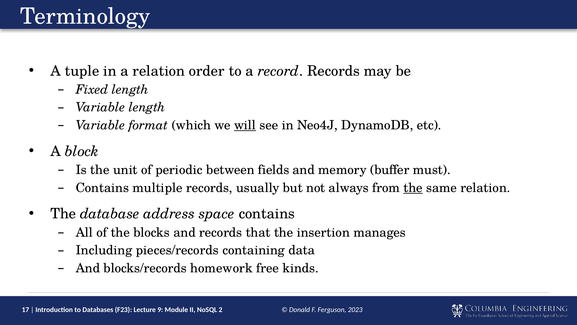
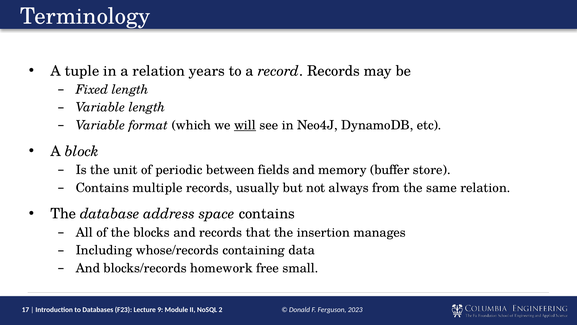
order: order -> years (207, 71)
must: must -> store (432, 170)
the underline: present -> none (413, 188)
pieces/records: pieces/records -> whose/records (177, 250)
kinds: kinds -> small (301, 268)
